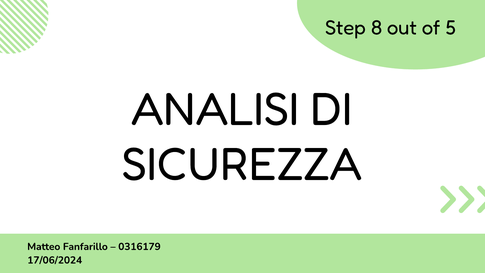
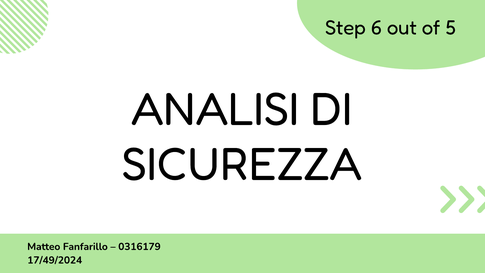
8: 8 -> 6 (376, 28)
17/06/2024: 17/06/2024 -> 17/49/2024 (55, 260)
